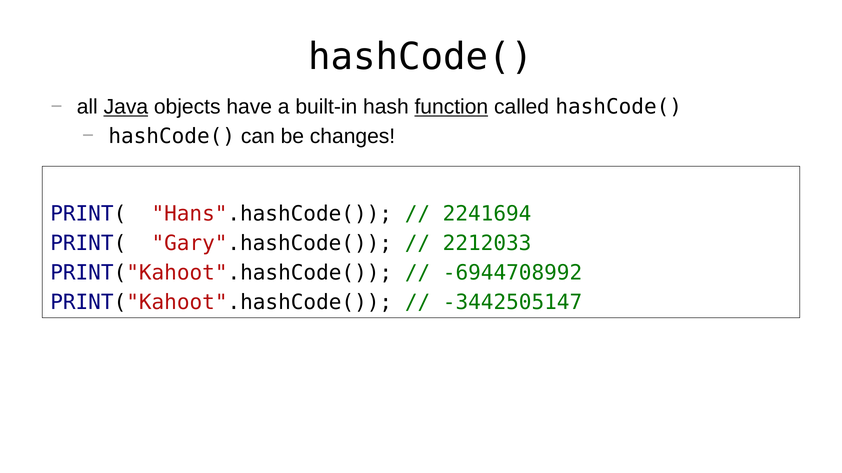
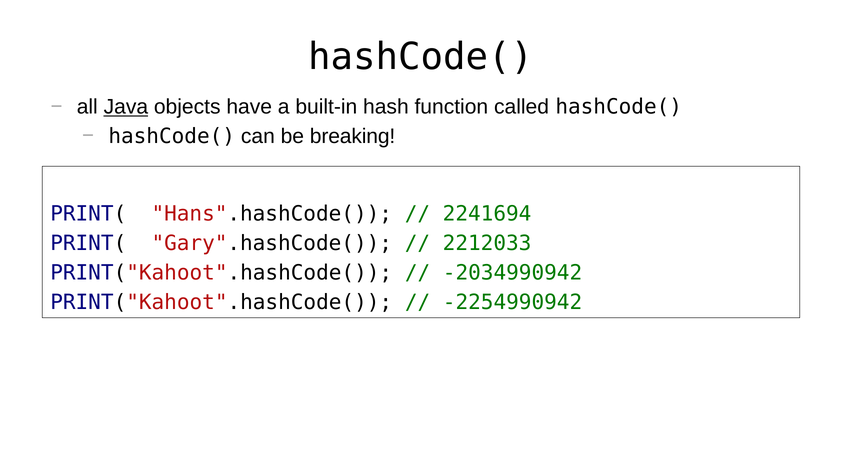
function underline: present -> none (451, 107)
changes: changes -> breaking (353, 136)
-6944708992: -6944708992 -> -2034990942 (513, 273)
-3442505147: -3442505147 -> -2254990942 (513, 303)
